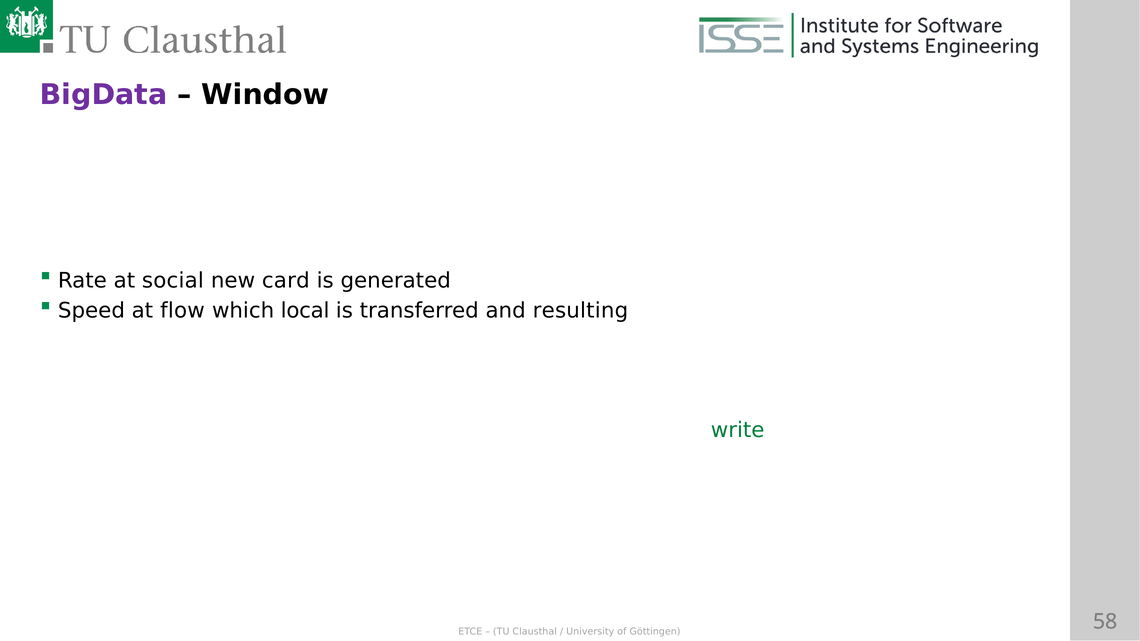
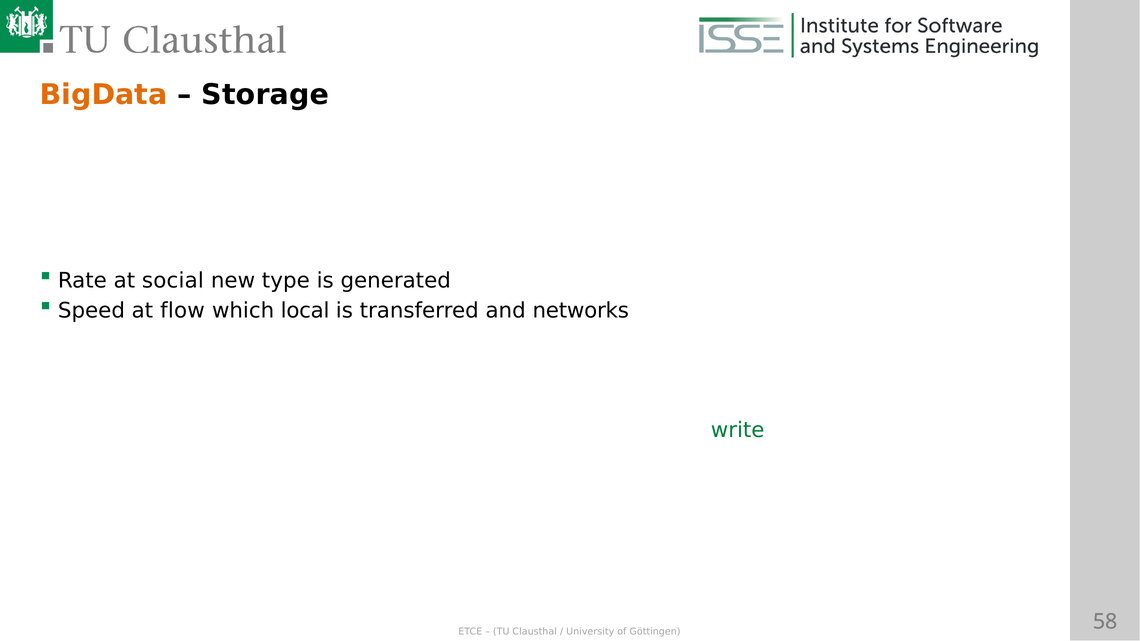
BigData colour: purple -> orange (103, 95)
Window: Window -> Storage (265, 95)
card: card -> type (286, 281)
resulting: resulting -> networks (581, 311)
